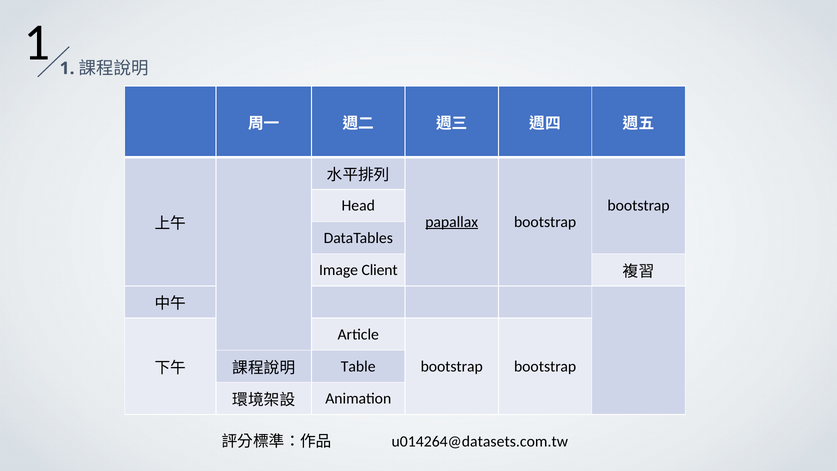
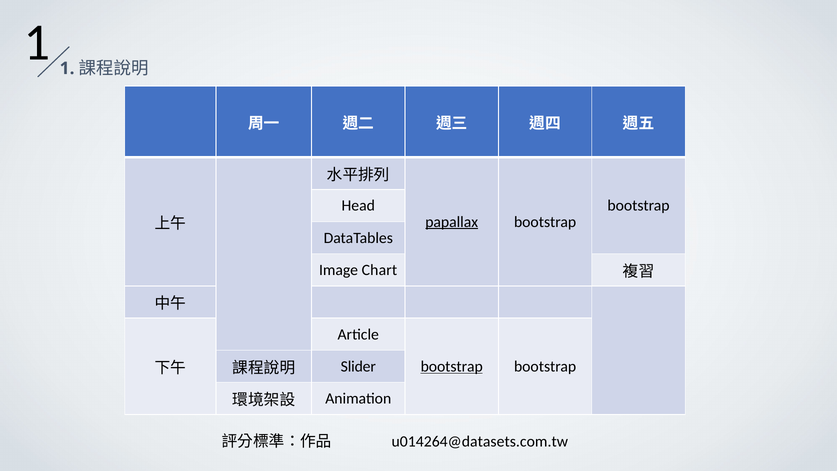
Client: Client -> Chart (379, 270)
bootstrap underline: none -> present (452, 366)
Table: Table -> Slider (358, 366)
